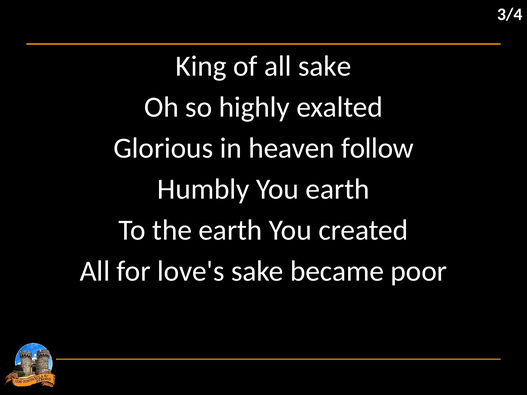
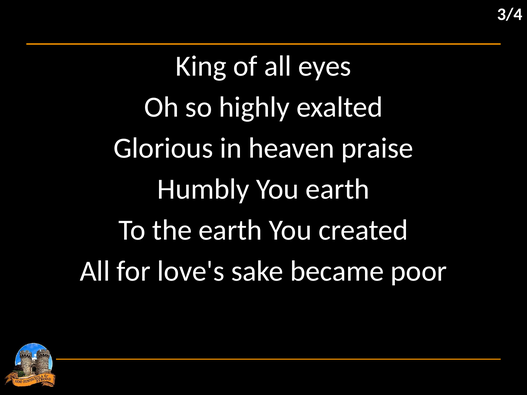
all sake: sake -> eyes (325, 66)
follow: follow -> praise (377, 148)
